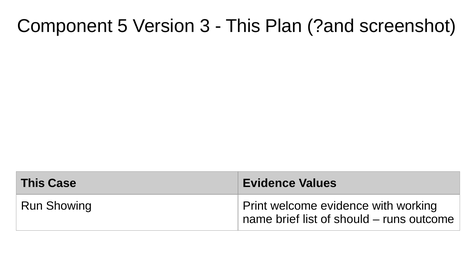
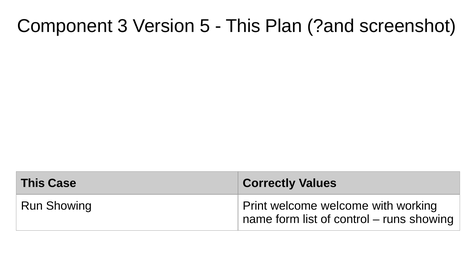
5: 5 -> 3 (123, 26)
3: 3 -> 5 (205, 26)
Case Evidence: Evidence -> Correctly (269, 183)
welcome evidence: evidence -> welcome (345, 206)
brief: brief -> form (288, 219)
should: should -> control (352, 219)
runs outcome: outcome -> showing (432, 219)
